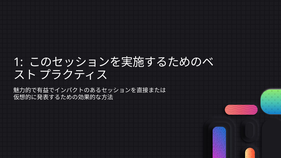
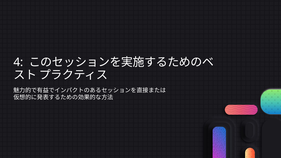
1: 1 -> 4 (18, 62)
